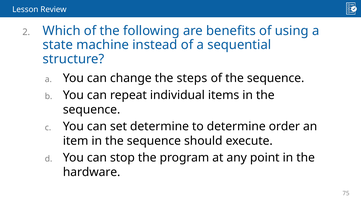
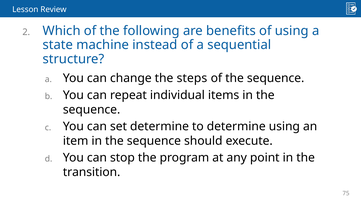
determine order: order -> using (284, 126)
hardware: hardware -> transition (92, 172)
